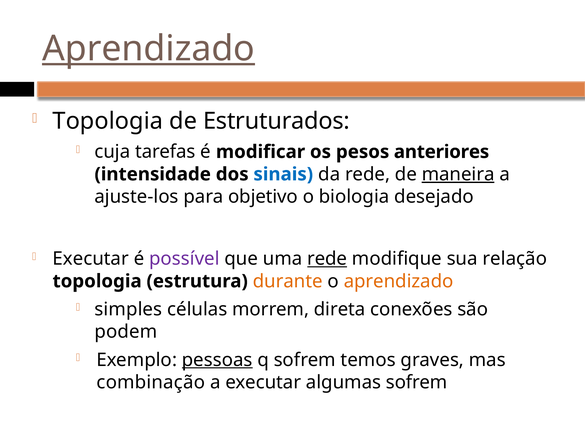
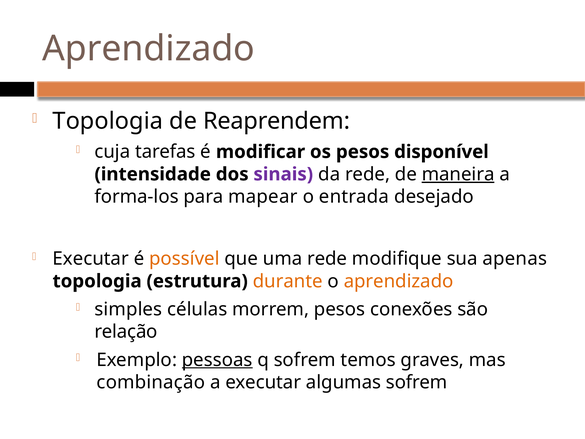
Aprendizado underline: present -> none (149, 49)
Estruturados: Estruturados -> Reaprendem (277, 121)
anteriores: anteriores -> disponível (441, 152)
sinais colour: blue -> purple (283, 174)
ajuste-los: ajuste-los -> forma-los (137, 197)
objetivo: objetivo -> mapear (263, 197)
biologia: biologia -> entrada (354, 197)
possível colour: purple -> orange (184, 259)
rede underline: present -> none (327, 259)
relação: relação -> apenas (515, 259)
morrem direta: direta -> pesos (340, 309)
podem: podem -> relação (126, 332)
